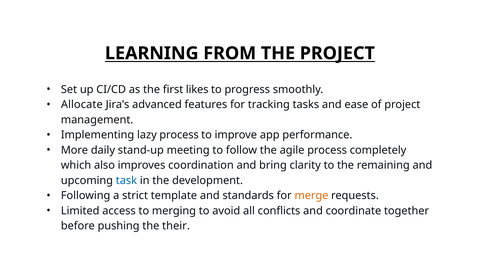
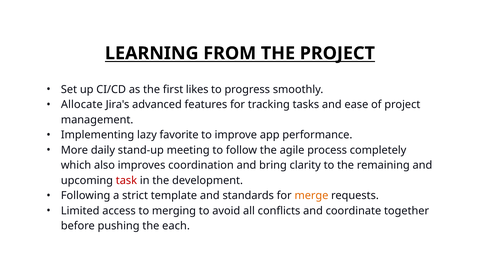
lazy process: process -> favorite (179, 135)
task colour: blue -> red (126, 180)
their: their -> each (176, 226)
